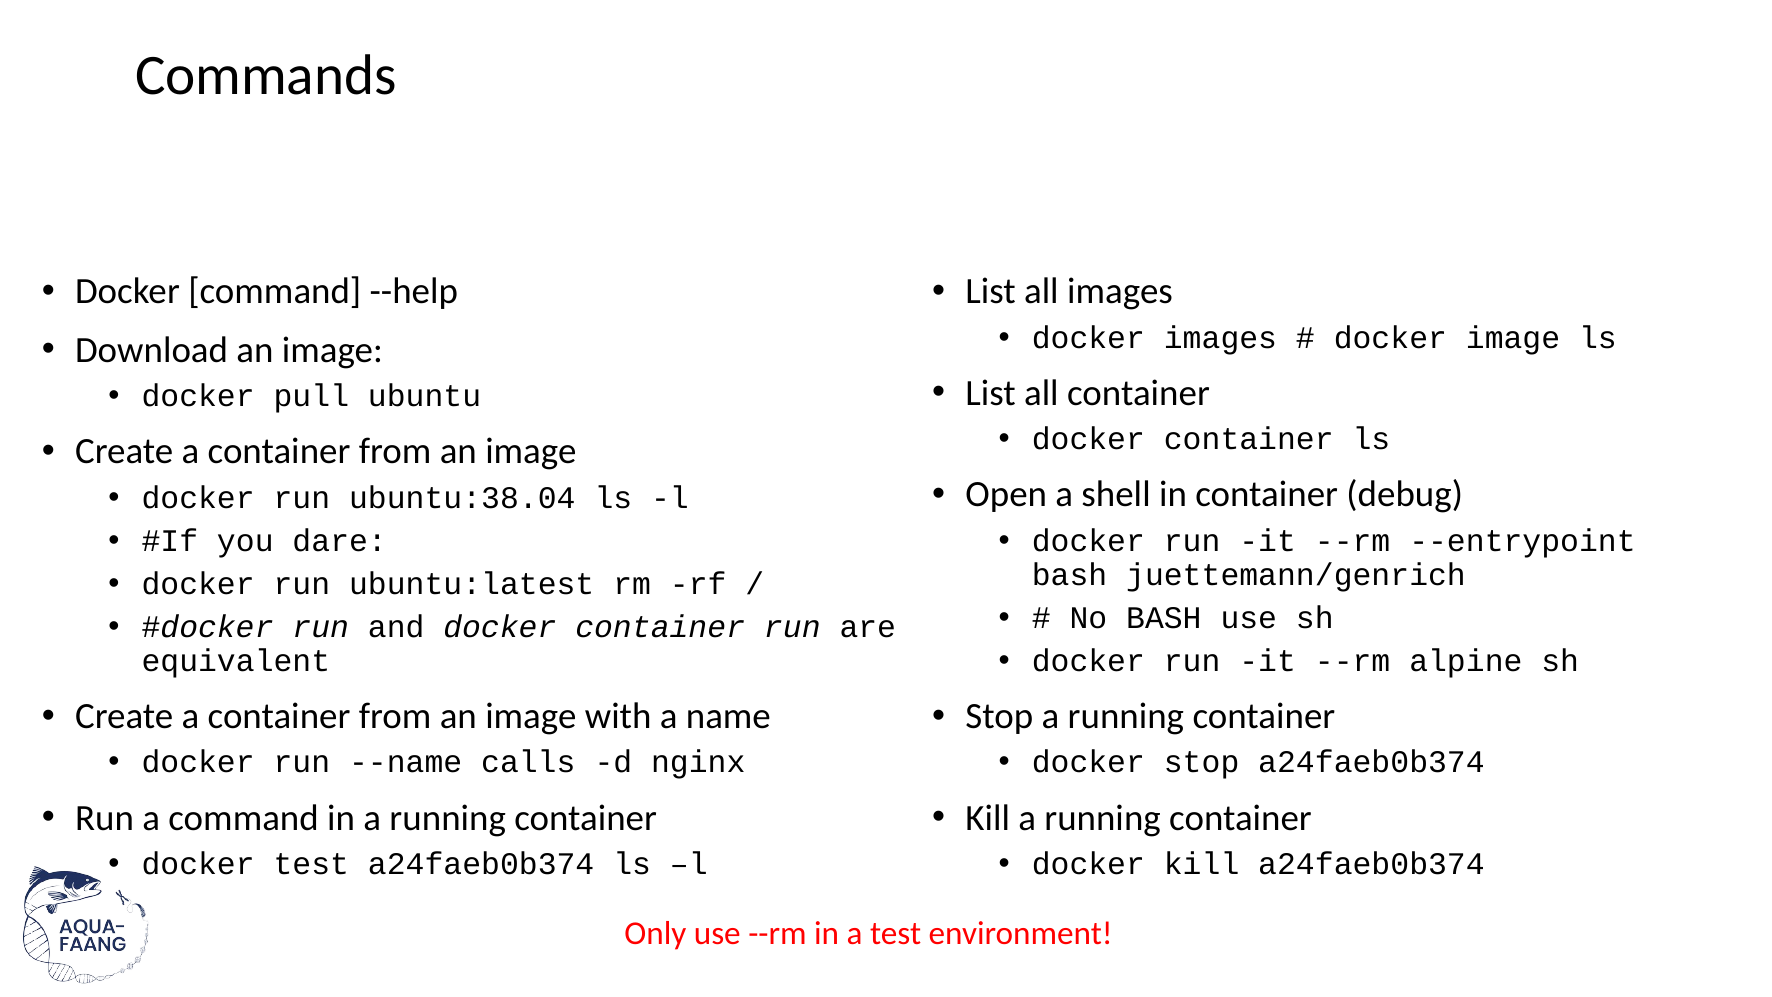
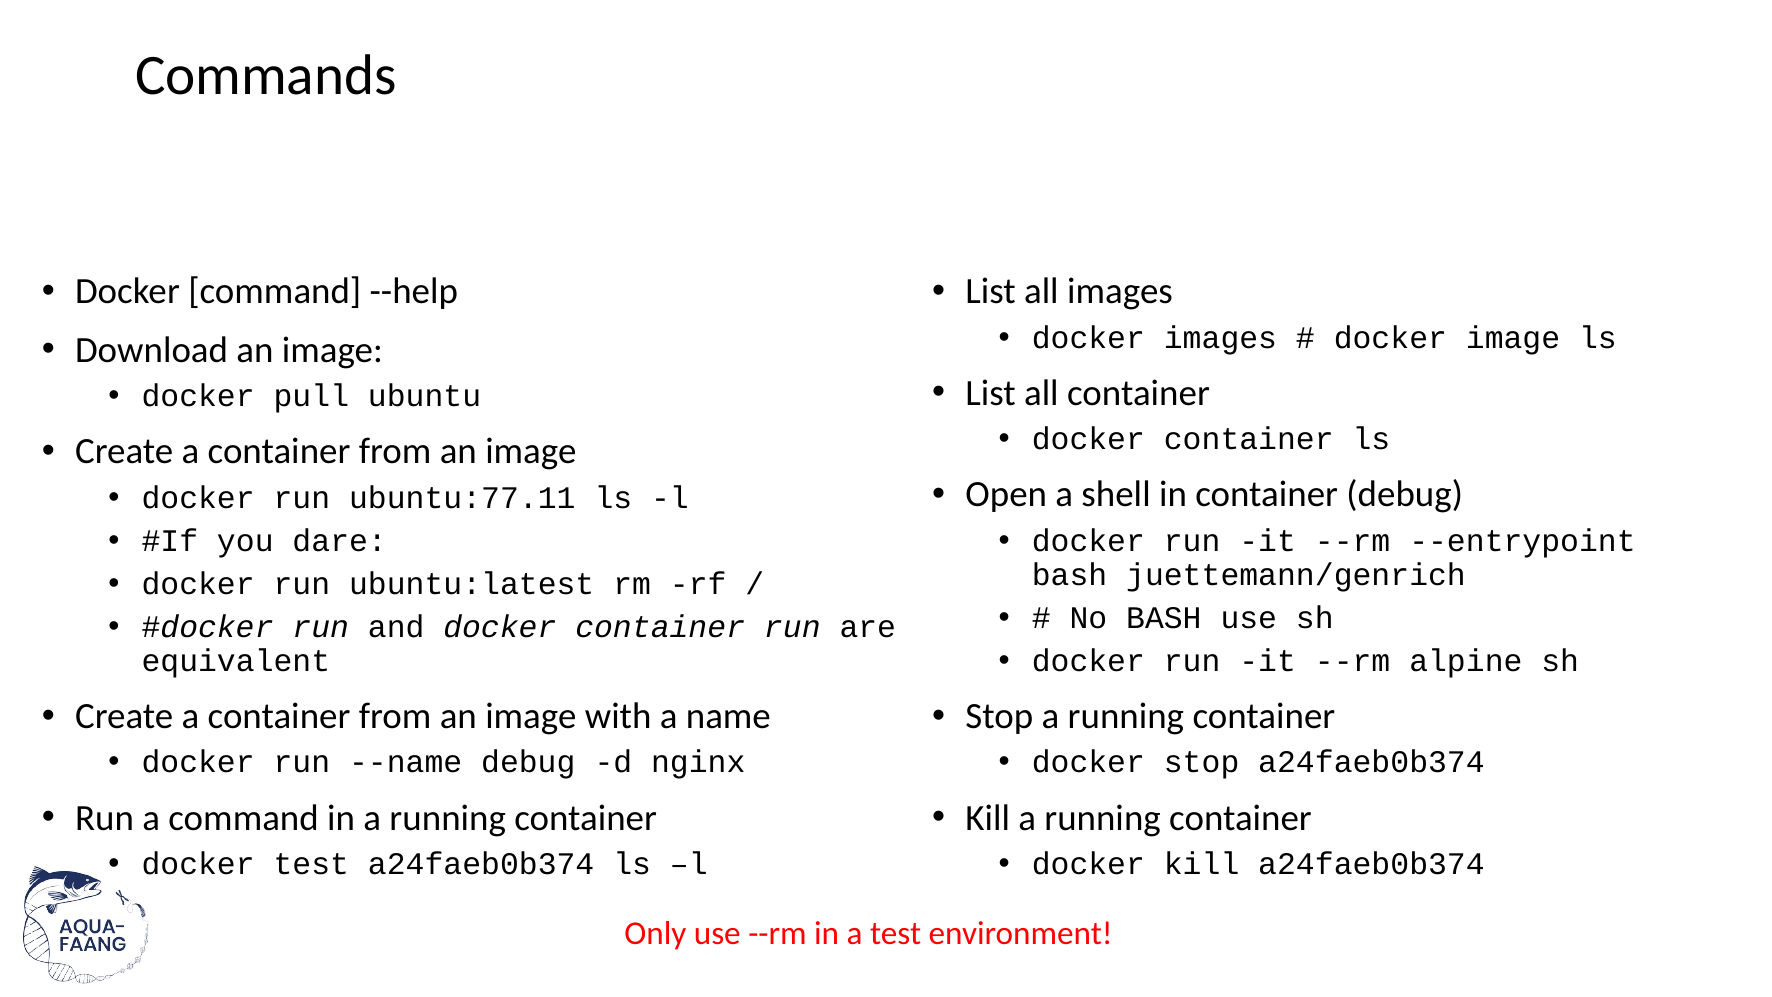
ubuntu:38.04: ubuntu:38.04 -> ubuntu:77.11 (462, 498)
--name calls: calls -> debug (528, 762)
